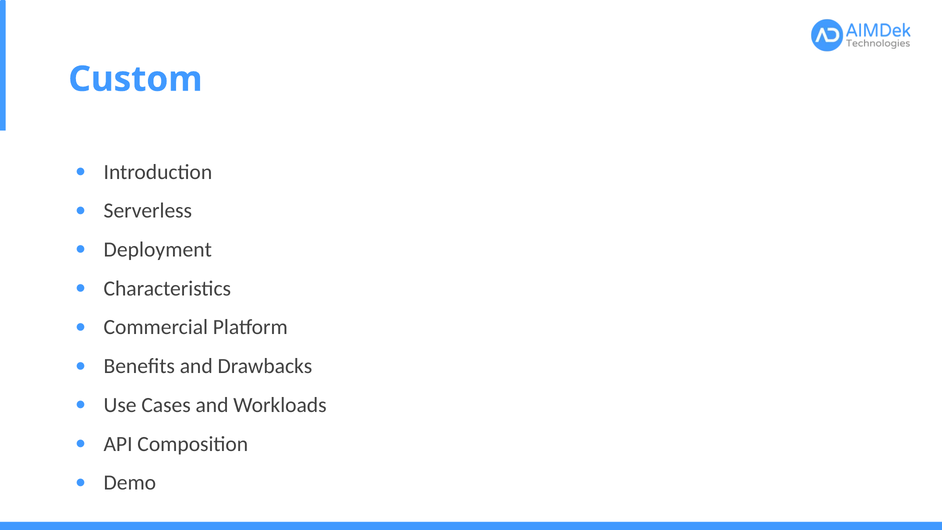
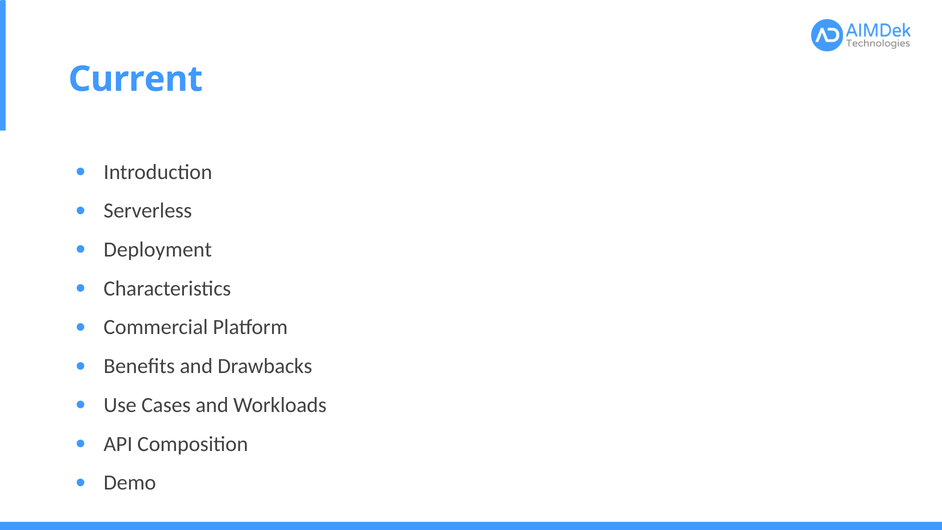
Custom: Custom -> Current (136, 79)
